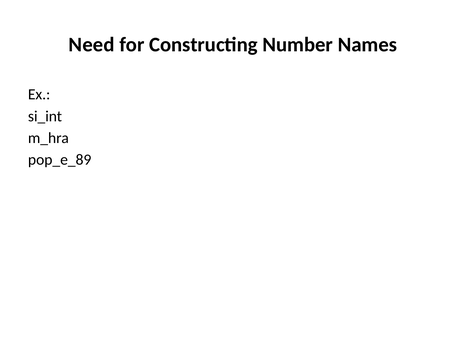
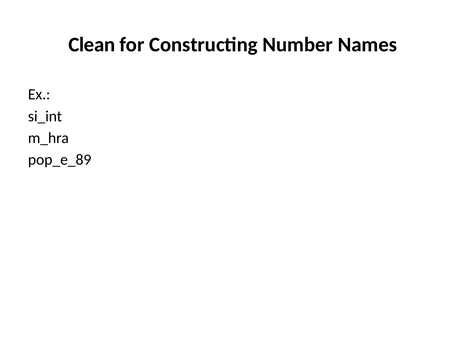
Need: Need -> Clean (92, 45)
